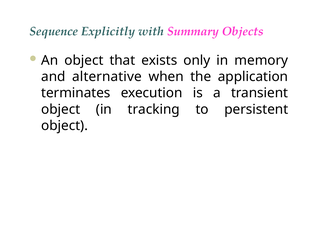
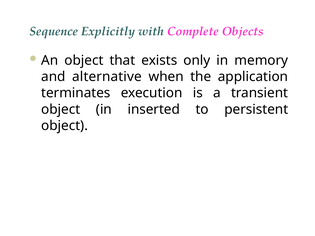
Summary: Summary -> Complete (193, 31)
tracking: tracking -> inserted (154, 109)
